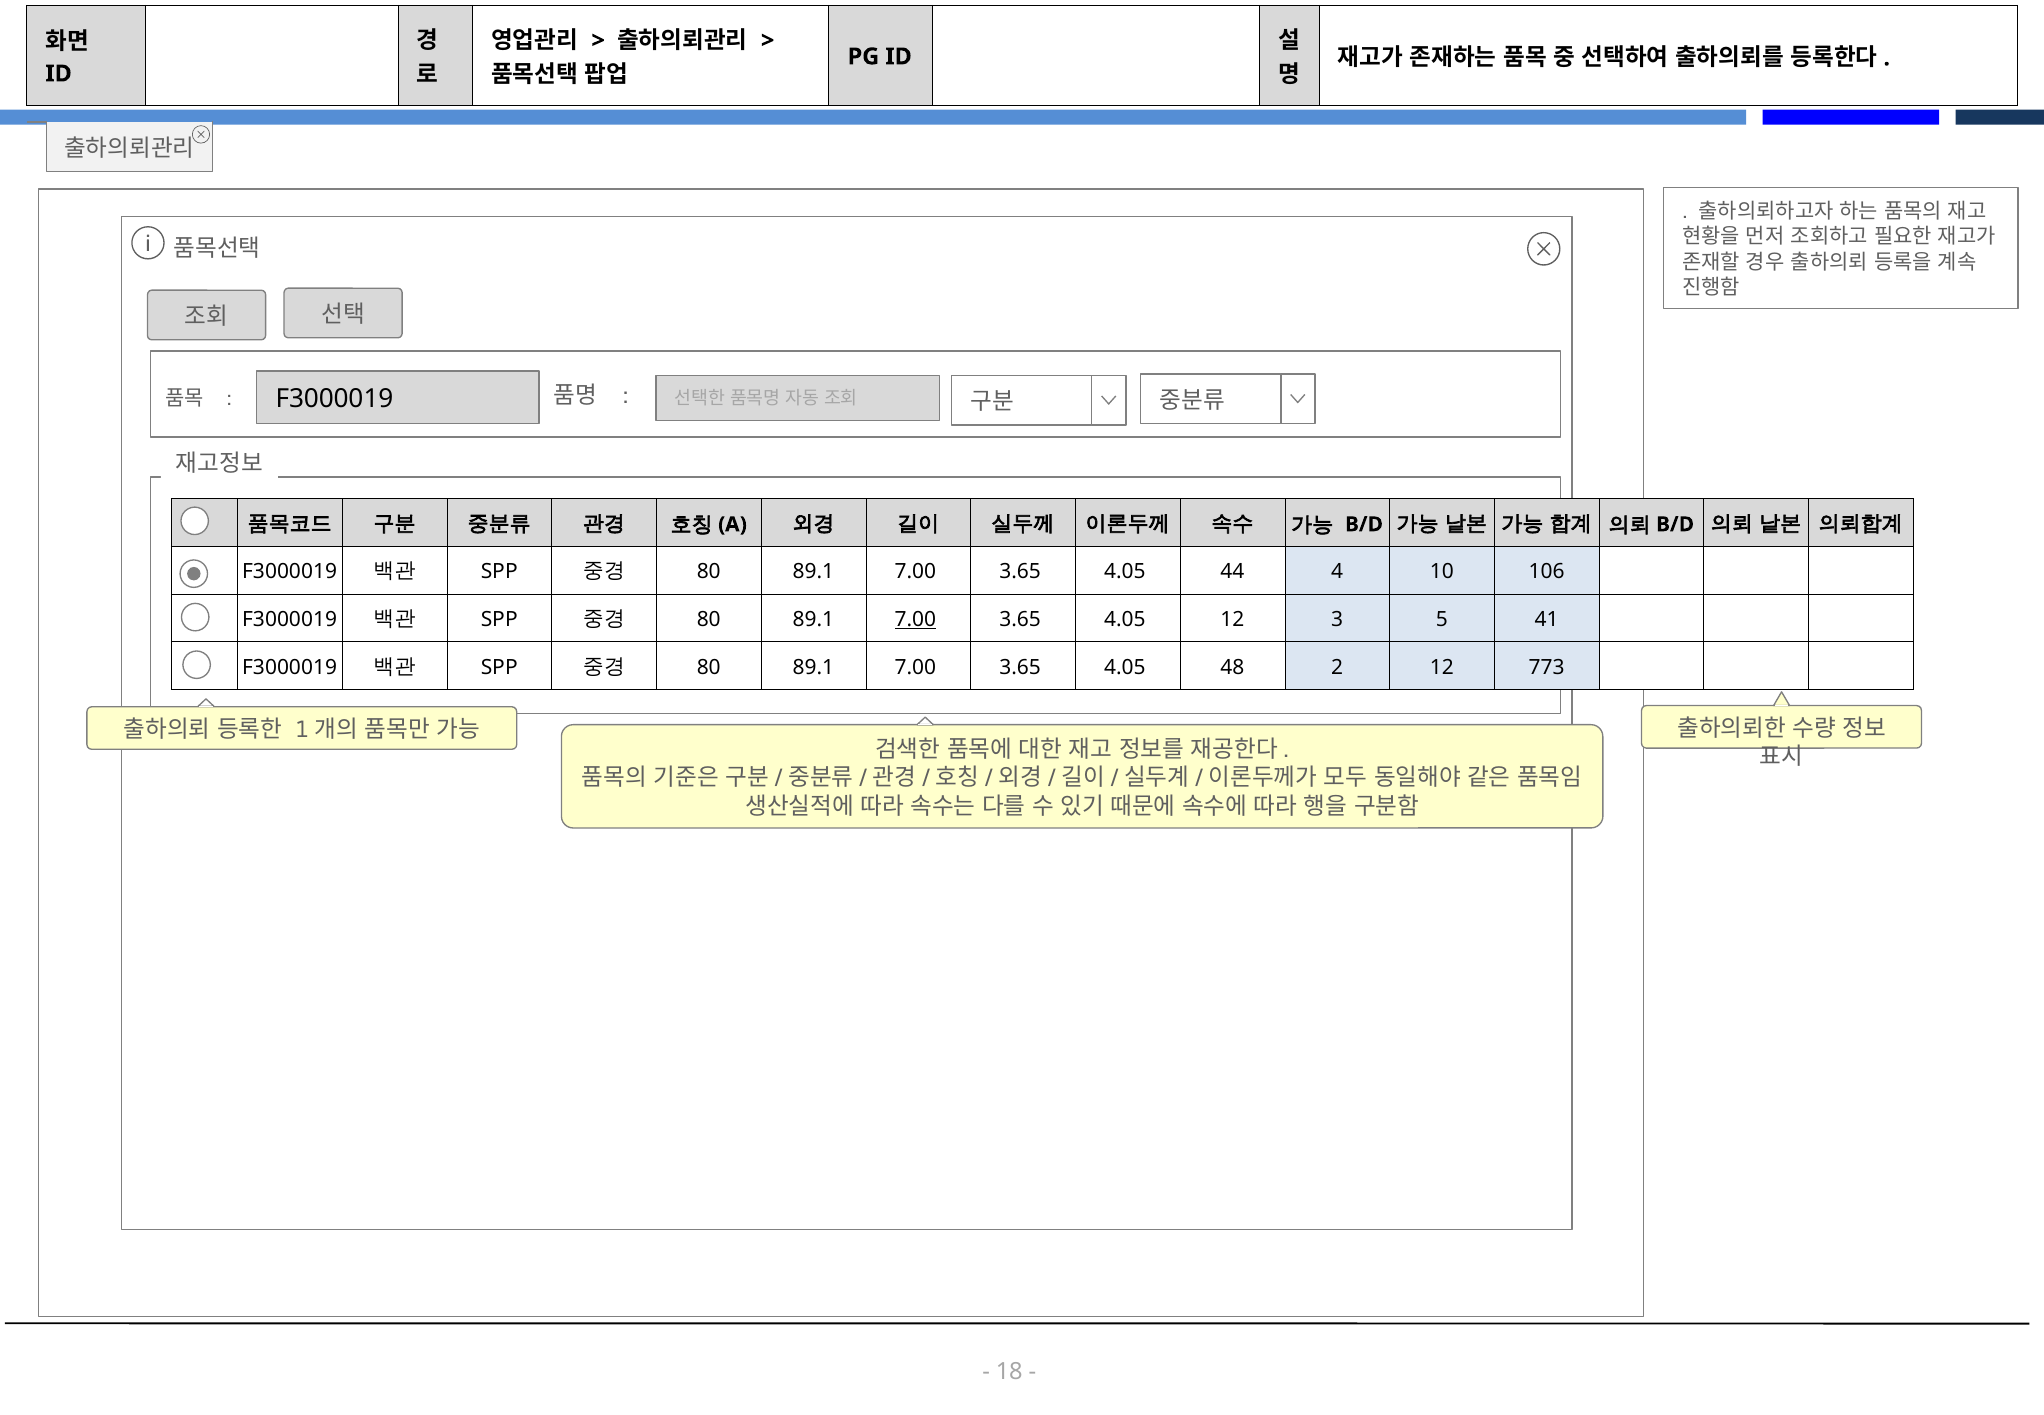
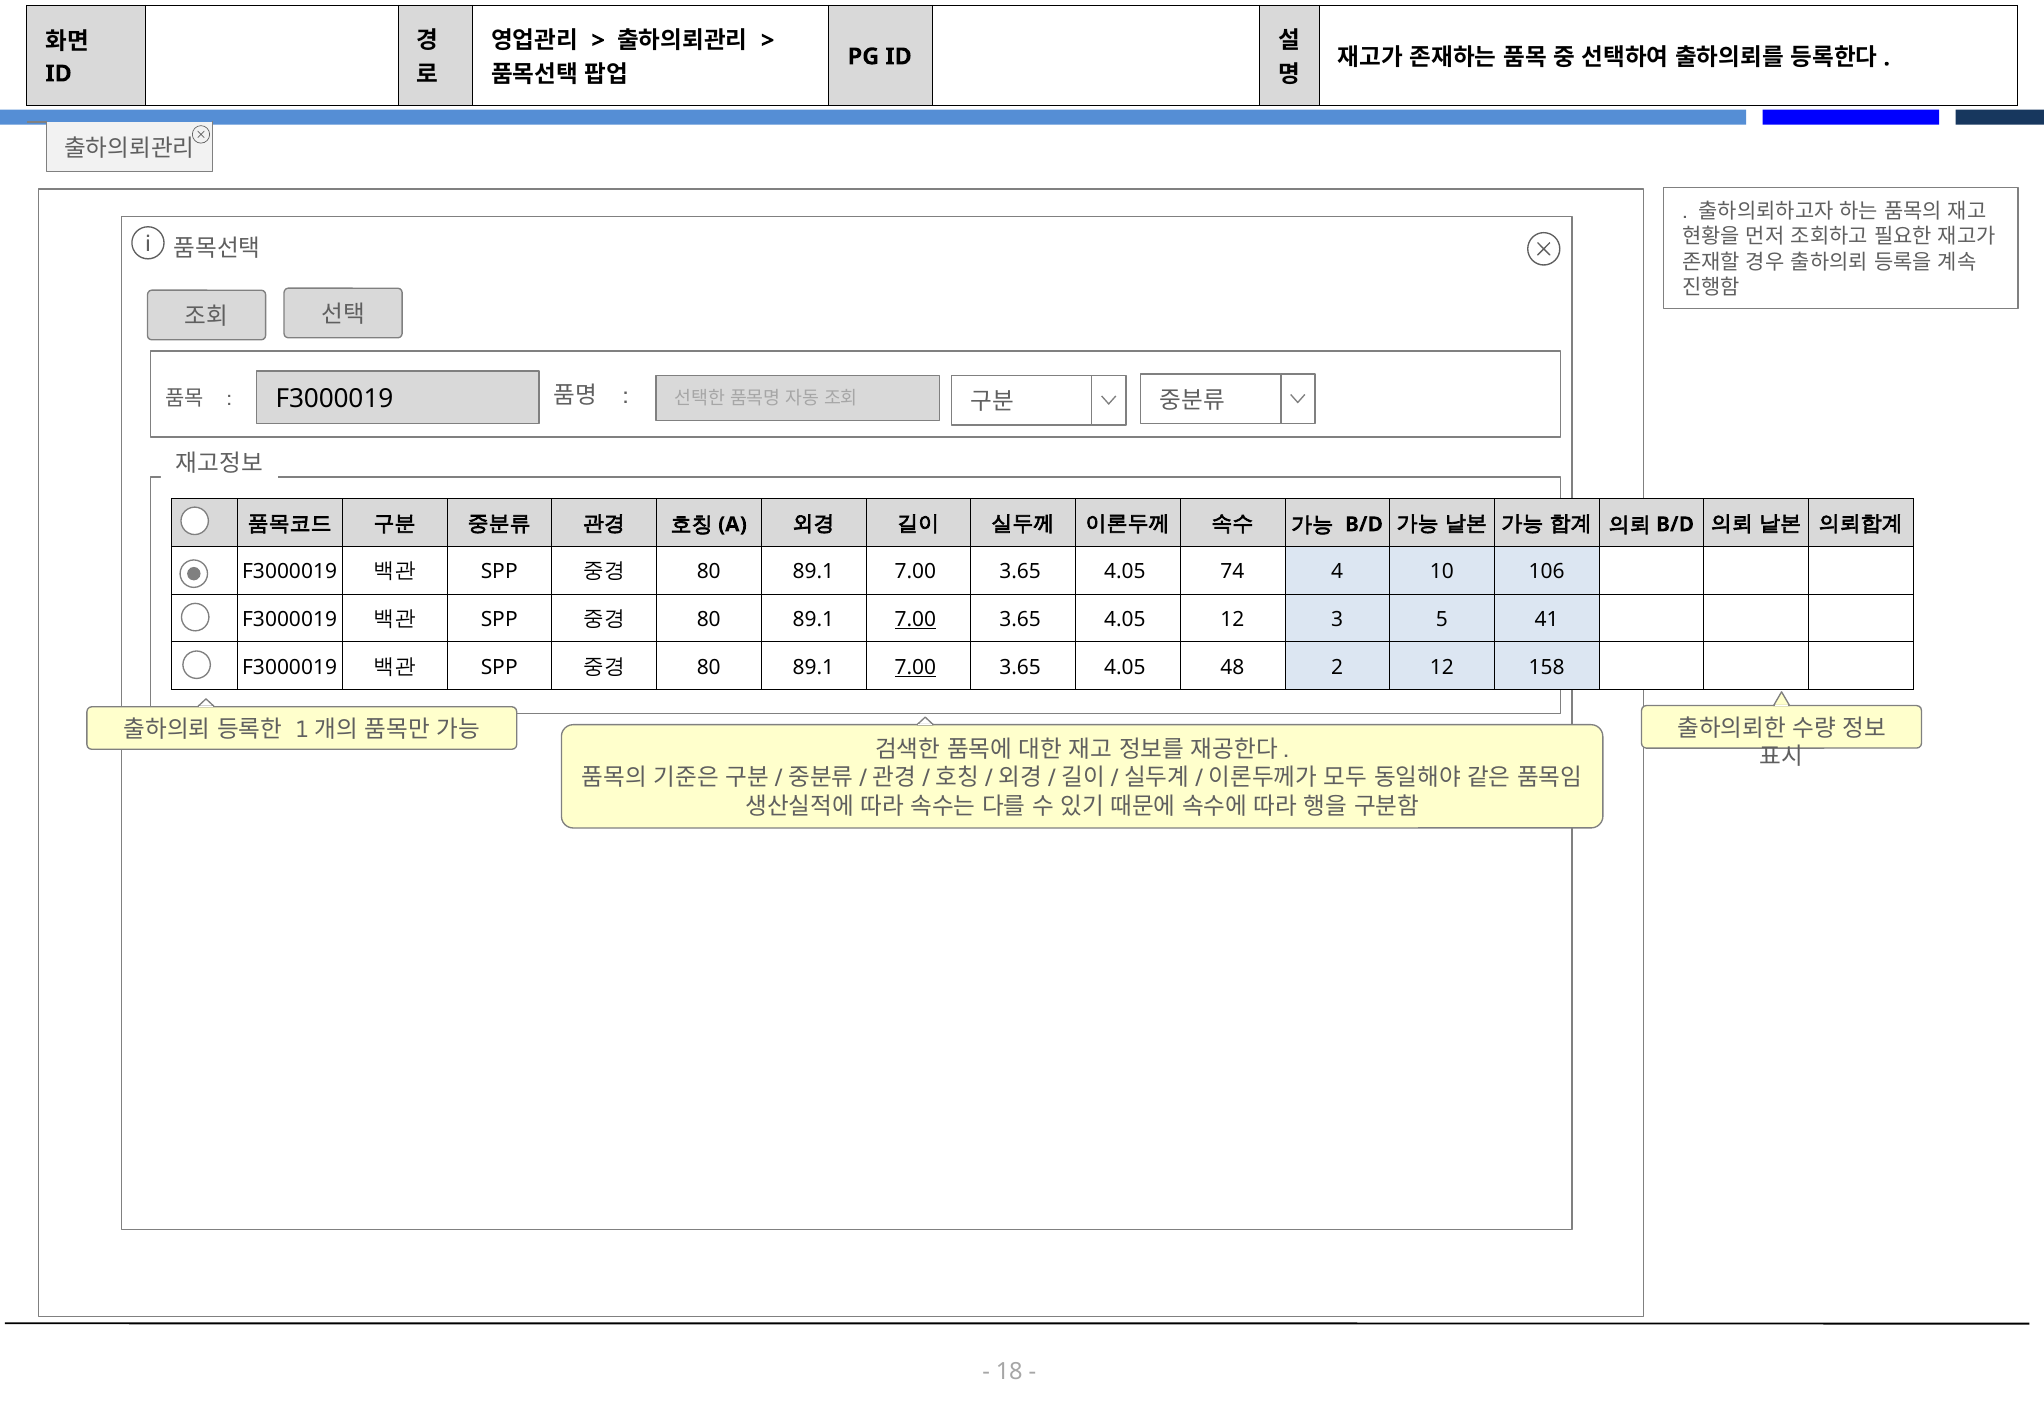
44: 44 -> 74 (1232, 572)
7.00 underline: none -> present (915, 667)
773: 773 -> 158 (1547, 667)
